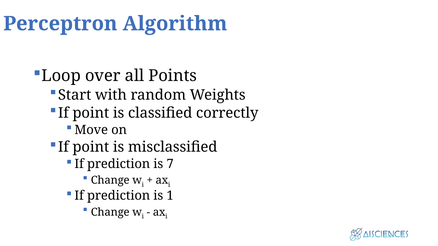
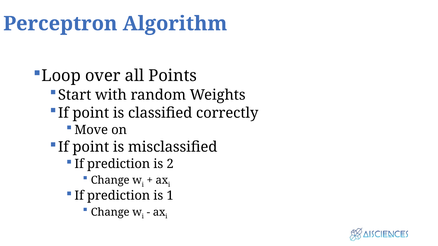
7: 7 -> 2 (170, 164)
